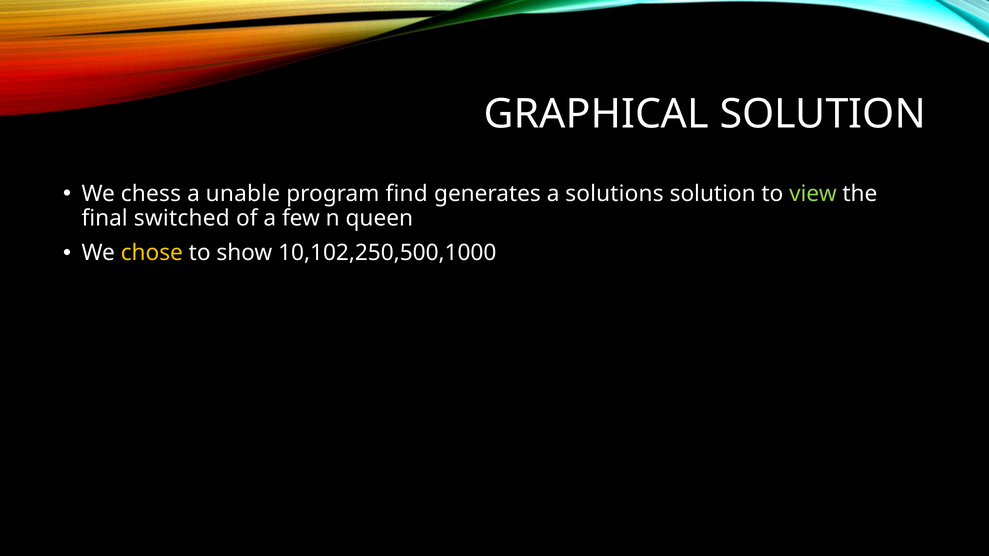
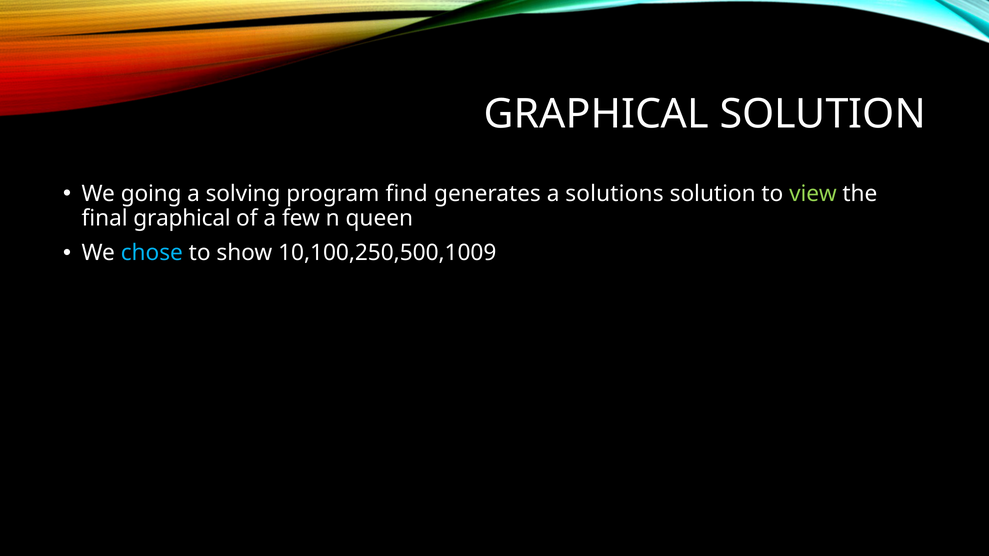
chess: chess -> going (151, 194)
unable: unable -> solving (243, 194)
final switched: switched -> graphical (182, 218)
chose colour: yellow -> light blue (152, 253)
10,102,250,500,1000: 10,102,250,500,1000 -> 10,100,250,500,1009 (387, 253)
